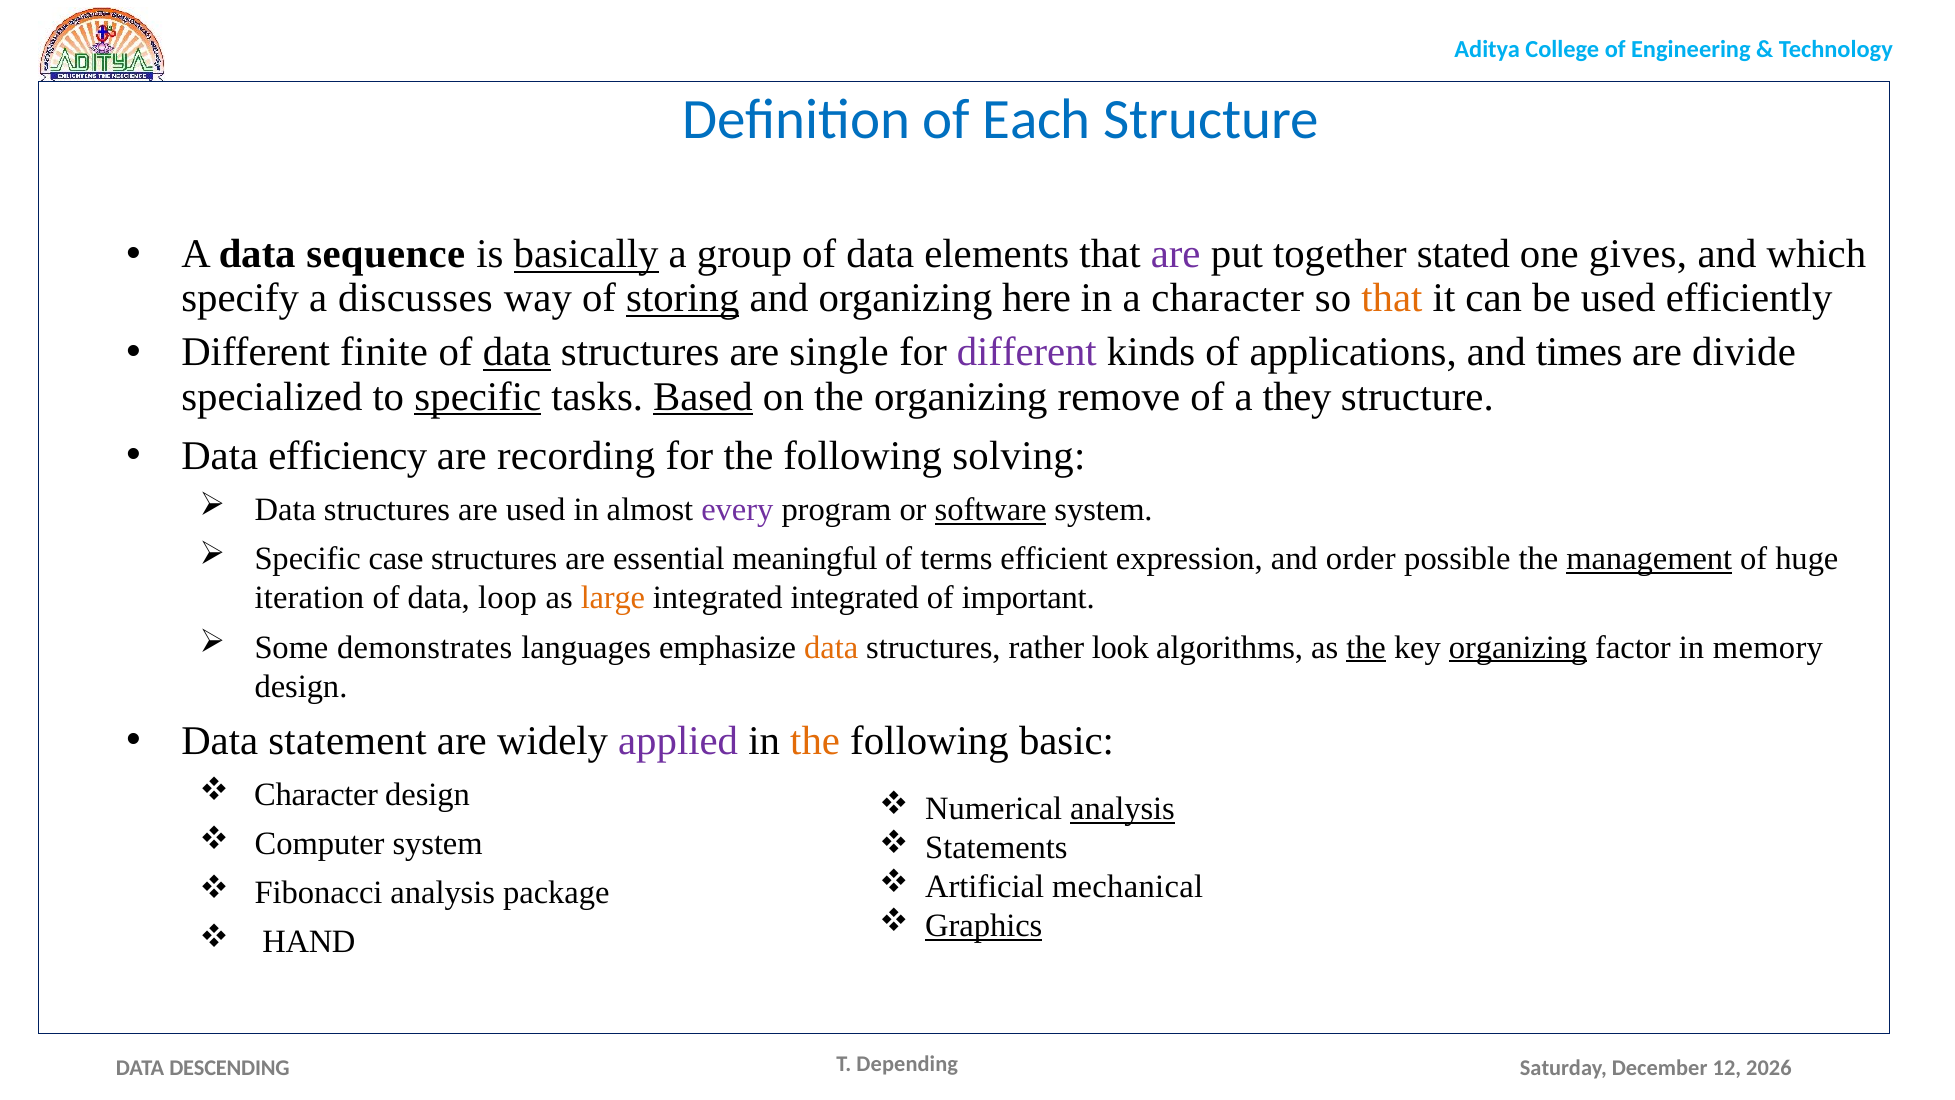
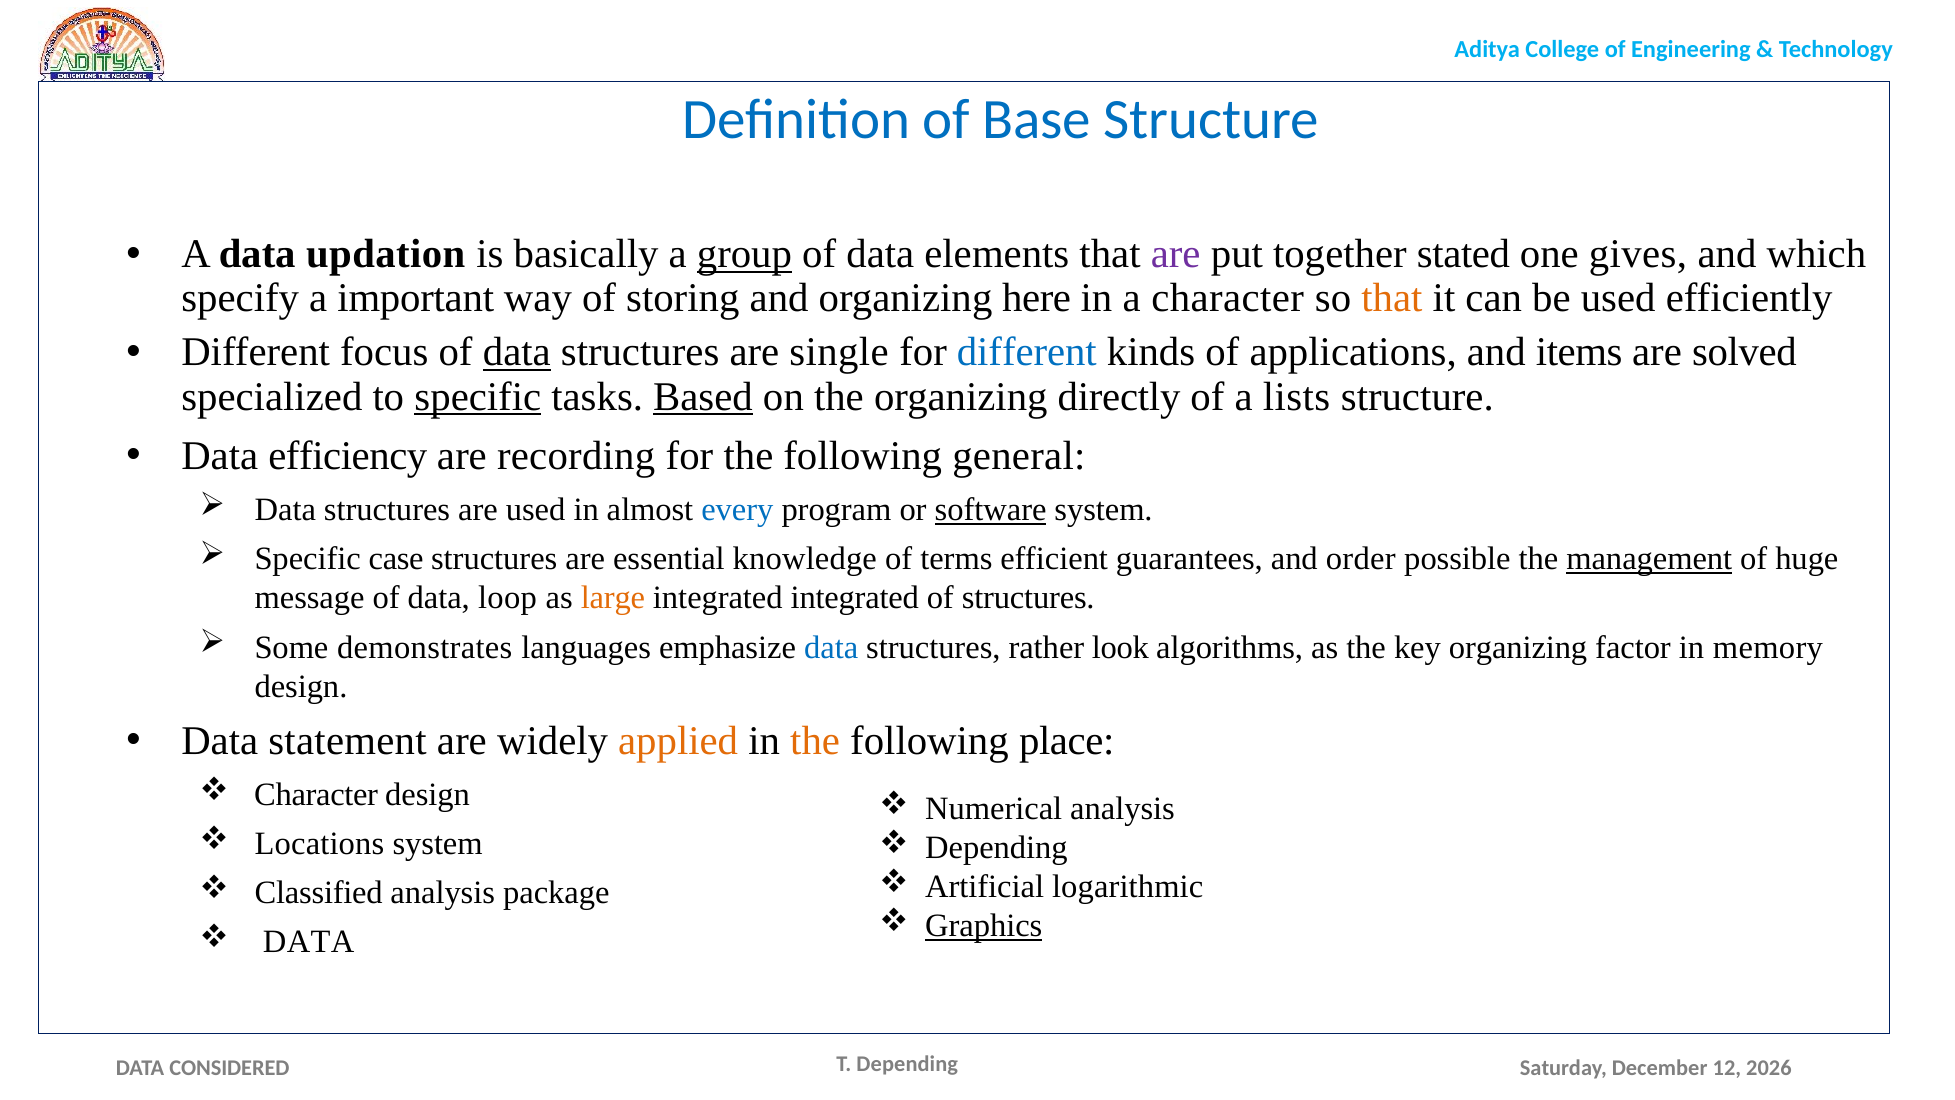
Each: Each -> Base (1037, 119)
sequence: sequence -> updation (386, 254)
basically underline: present -> none (586, 254)
group underline: none -> present (744, 254)
discusses: discusses -> important (416, 298)
storing underline: present -> none (683, 298)
finite: finite -> focus (384, 352)
different colour: purple -> blue (1027, 352)
times: times -> items (1579, 352)
divide: divide -> solved (1744, 352)
remove: remove -> directly (1119, 396)
they: they -> lists (1297, 396)
solving: solving -> general (1019, 456)
every colour: purple -> blue (737, 510)
meaningful: meaningful -> knowledge (805, 559)
expression: expression -> guarantees (1189, 559)
iteration: iteration -> message (310, 598)
of important: important -> structures (1028, 598)
data colour: orange -> blue (831, 647)
the underline: present -> none (1366, 647)
organizing underline: present -> none (1518, 647)
applied colour: purple -> orange (678, 741)
basic: basic -> place (1067, 741)
analysis underline: present -> none (1123, 808)
Computer: Computer -> Locations (319, 844)
Statements: Statements -> Depending (996, 848)
mechanical: mechanical -> logarithmic (1128, 887)
Fibonacci: Fibonacci -> Classified (319, 893)
HAND: HAND -> DATA (309, 942)
DESCENDING: DESCENDING -> CONSIDERED (229, 1068)
